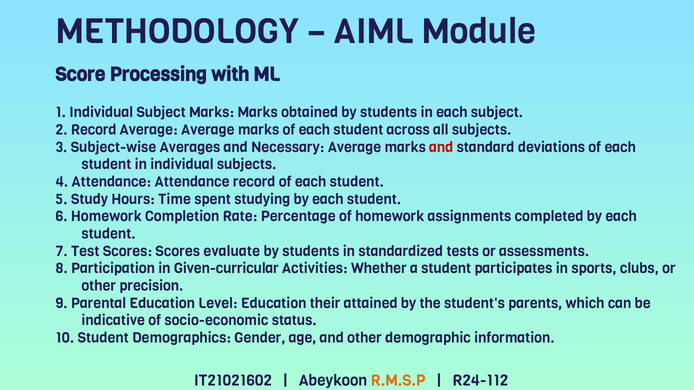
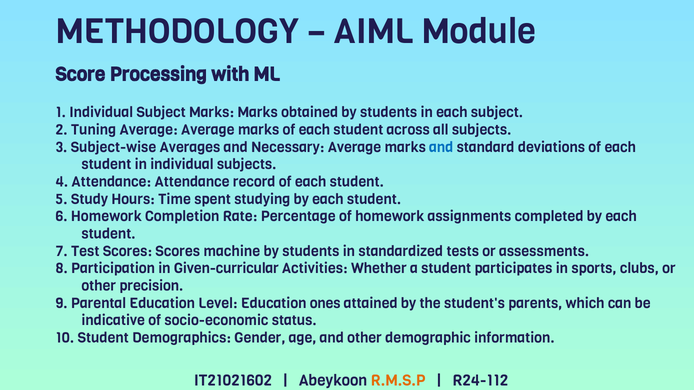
2 Record: Record -> Tuning (94, 130)
and colour: red -> blue (441, 147)
evaluate: evaluate -> machine (232, 252)
their: their -> ones (325, 304)
